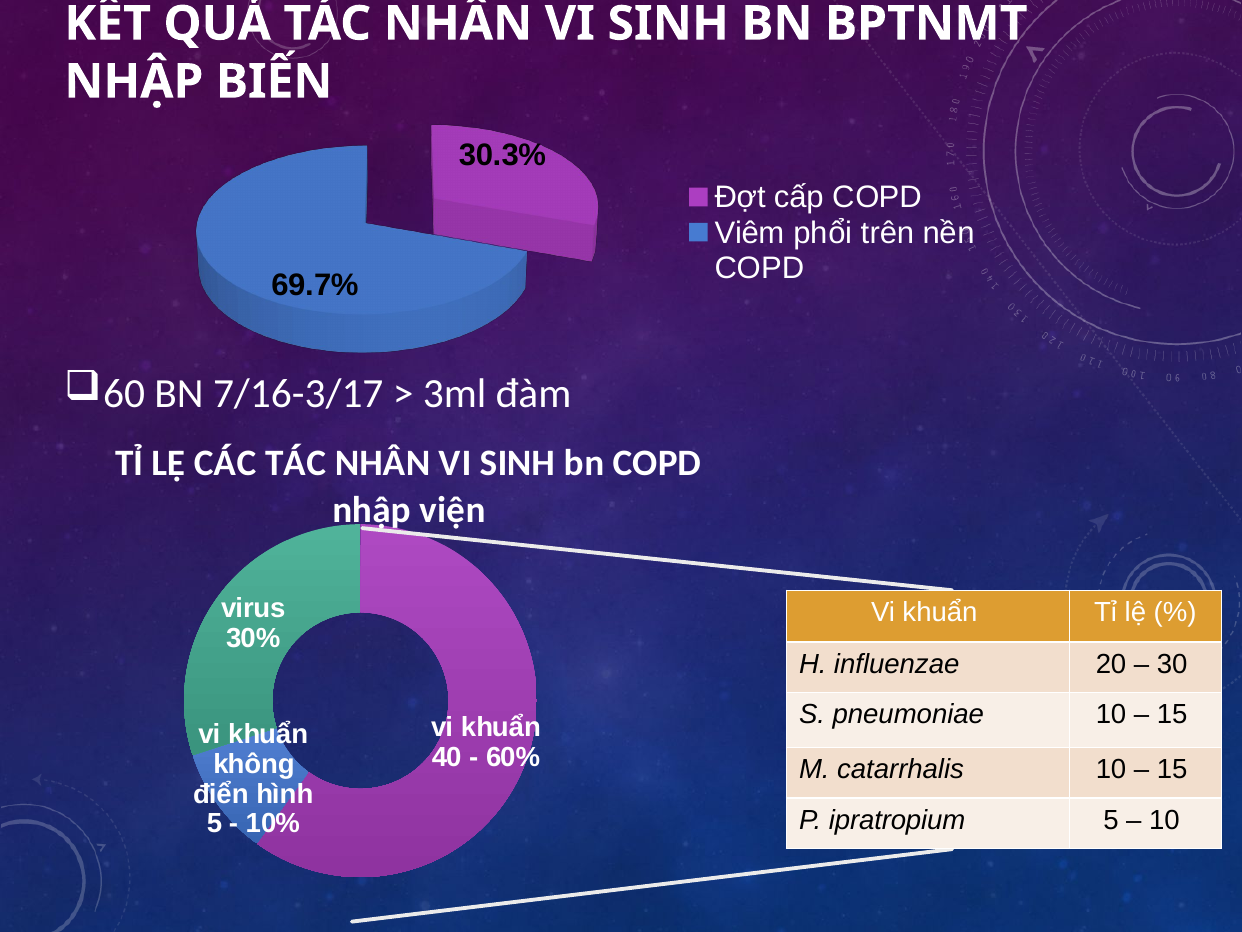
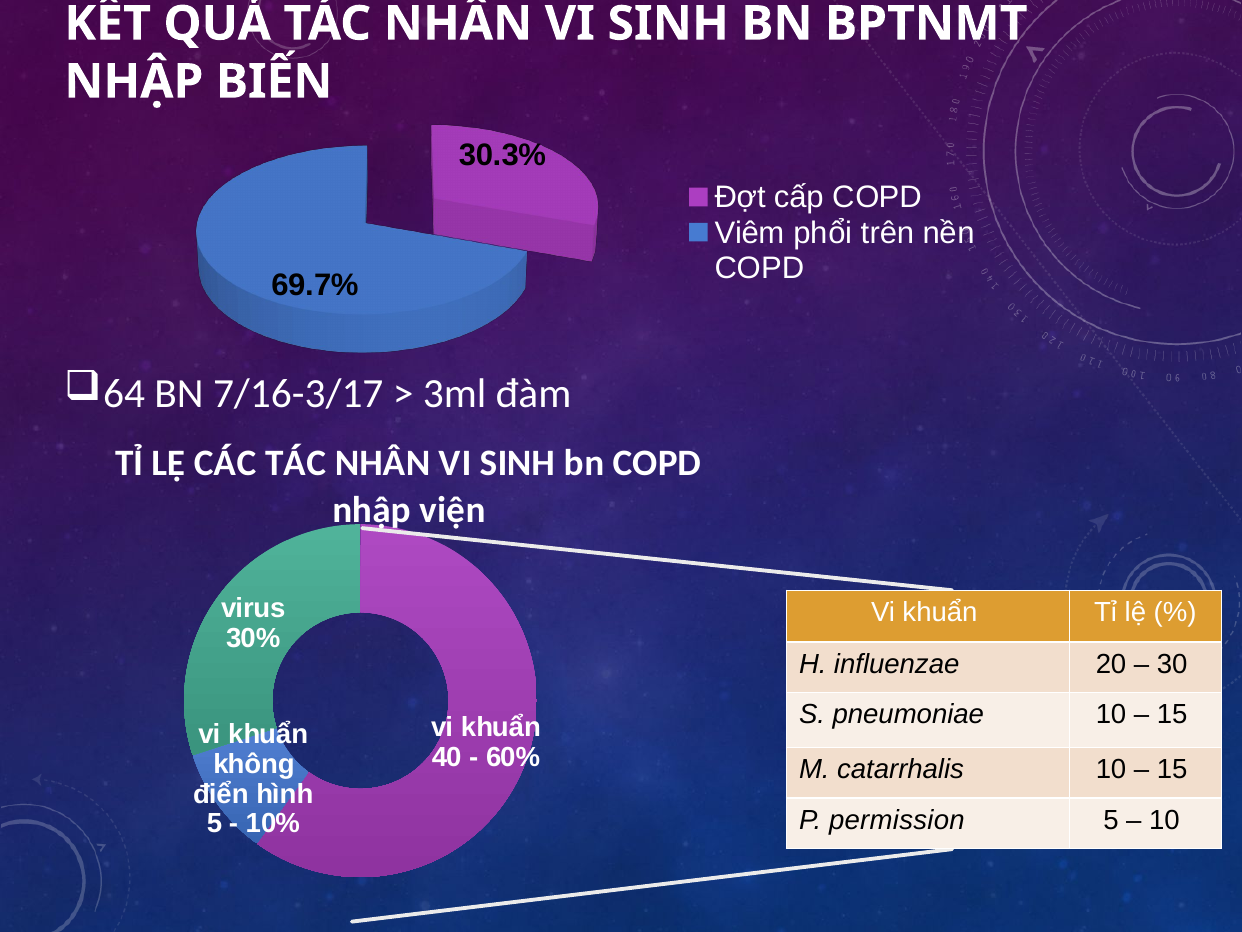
60: 60 -> 64 (124, 394)
ipratropium: ipratropium -> permission (897, 820)
